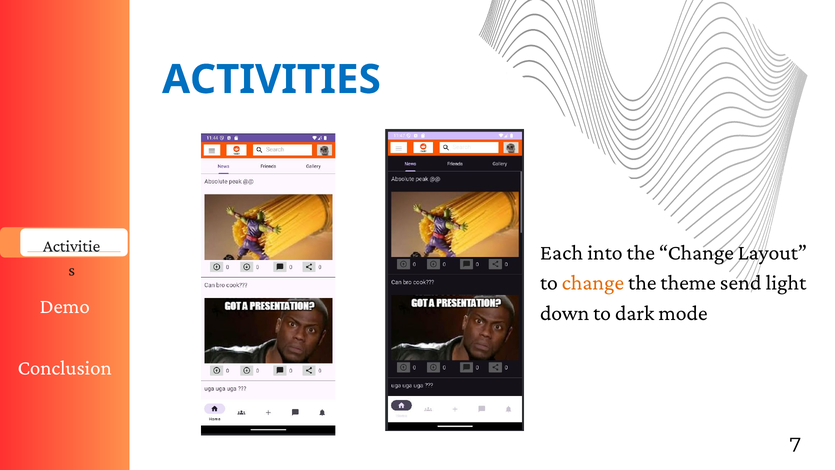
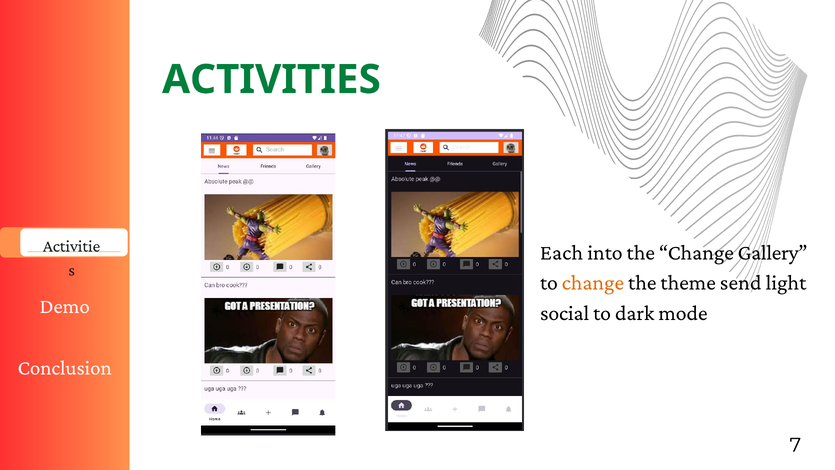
ACTIVITIES colour: blue -> green (271, 80)
Layout: Layout -> Gallery (773, 252)
down: down -> social (565, 313)
